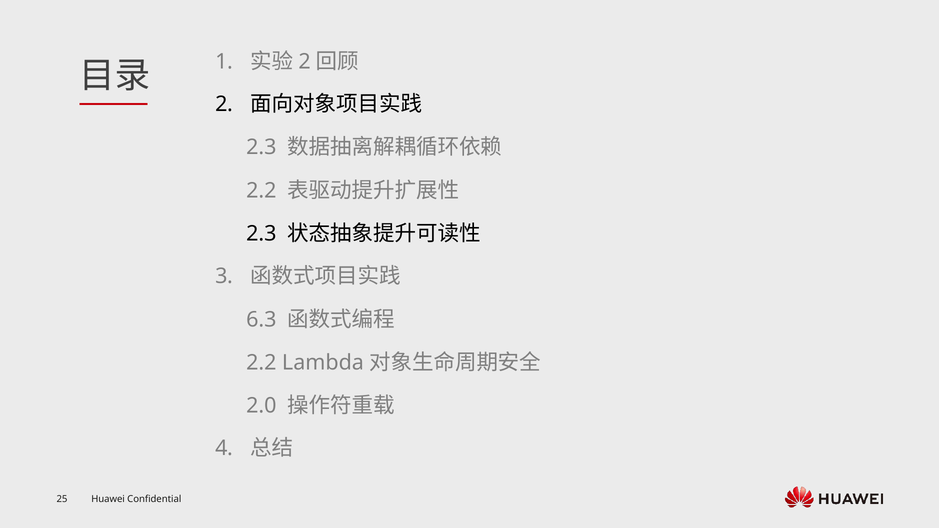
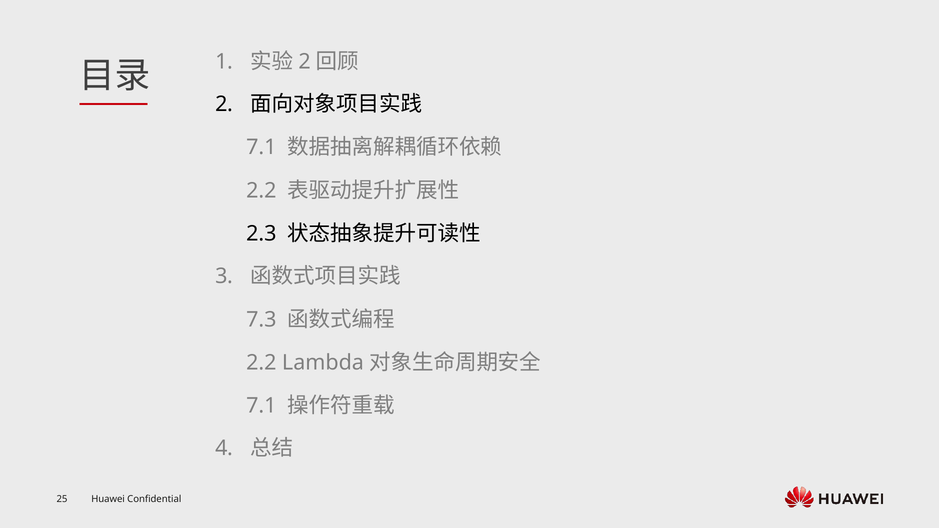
2.3: 2.3 -> 7.1 (261, 147)
6.3: 6.3 -> 7.3 (261, 320)
2.0: 2.0 -> 7.1 (261, 406)
